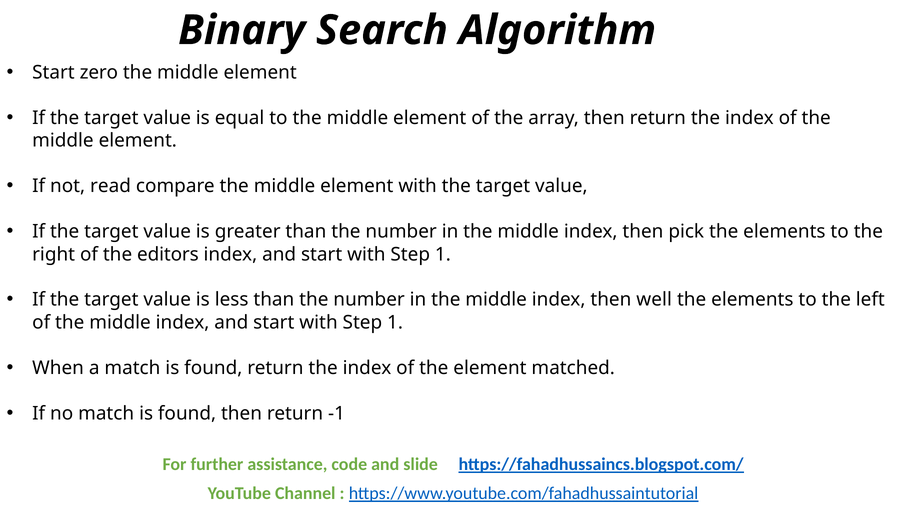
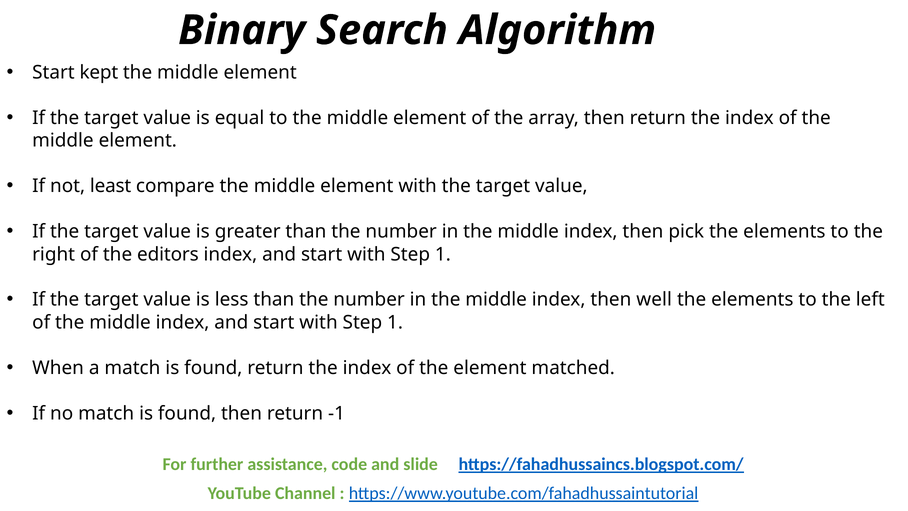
zero: zero -> kept (99, 72)
read: read -> least (111, 186)
